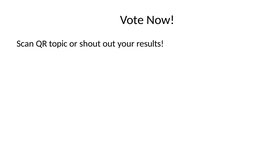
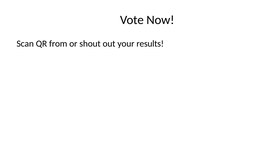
topic: topic -> from (58, 44)
